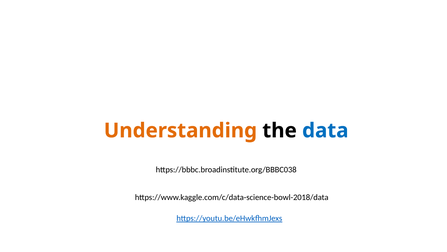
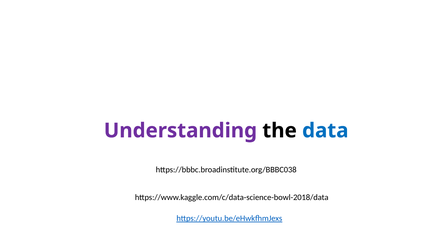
Understanding colour: orange -> purple (180, 130)
